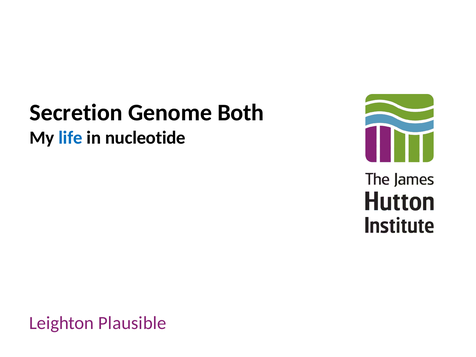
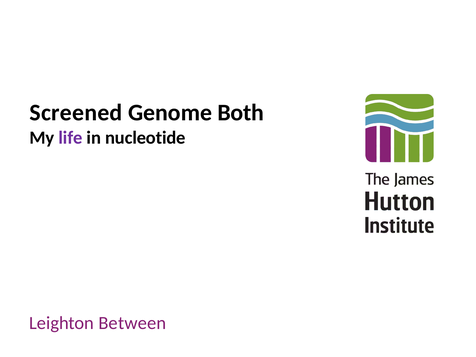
Secretion: Secretion -> Screened (76, 113)
life colour: blue -> purple (70, 138)
Plausible: Plausible -> Between (132, 323)
